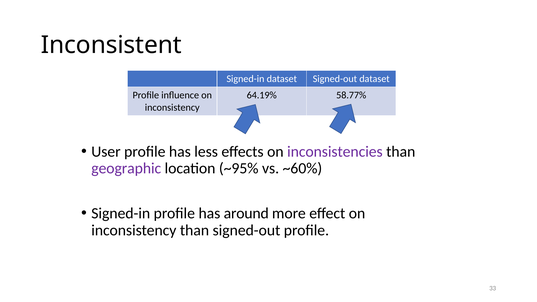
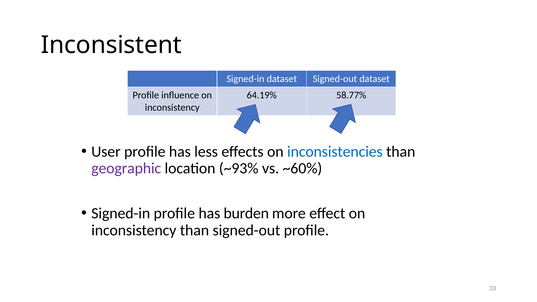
inconsistencies colour: purple -> blue (335, 152)
~95%: ~95% -> ~93% (239, 169)
around: around -> burden (246, 213)
